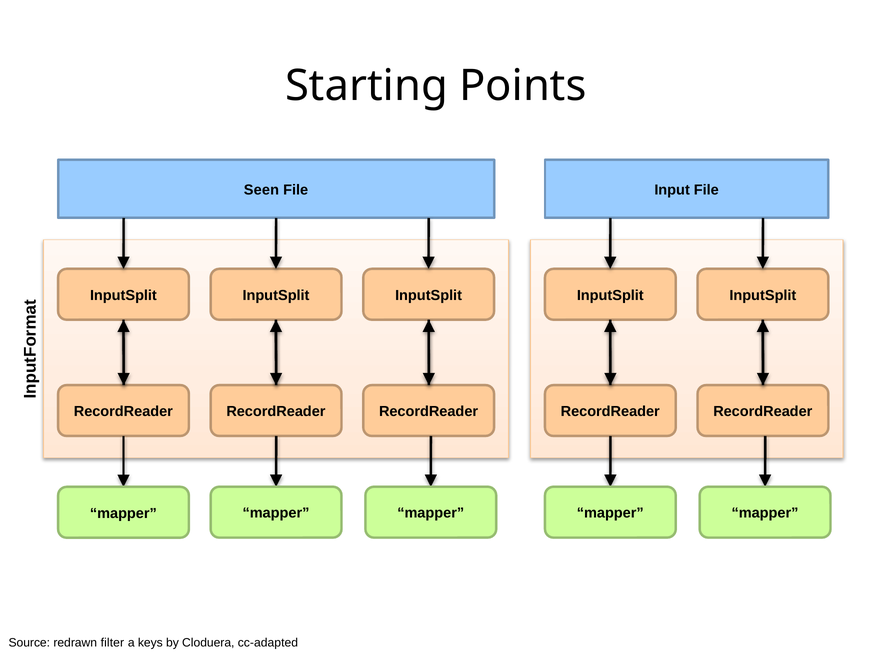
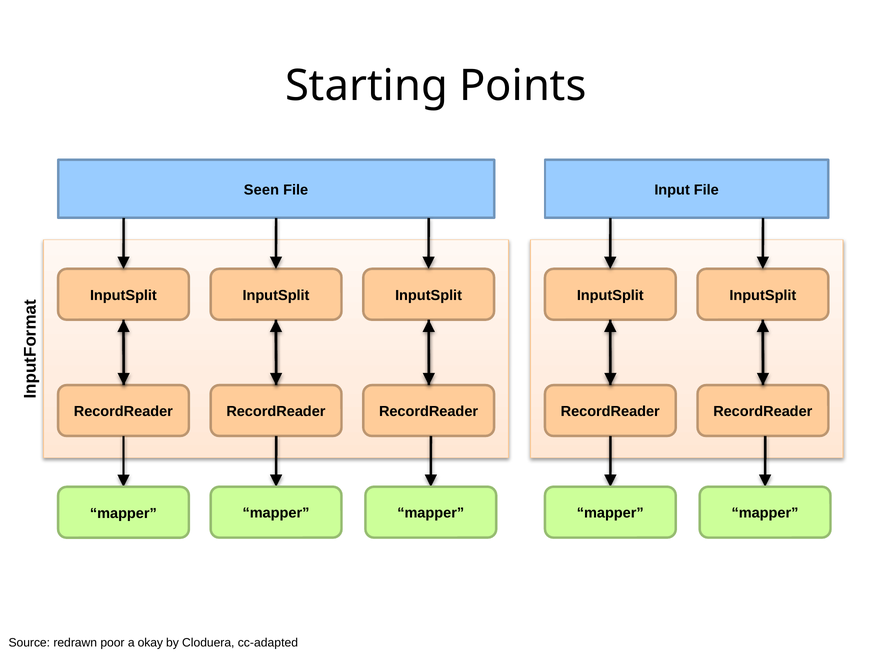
filter: filter -> poor (112, 643)
keys: keys -> okay (150, 643)
